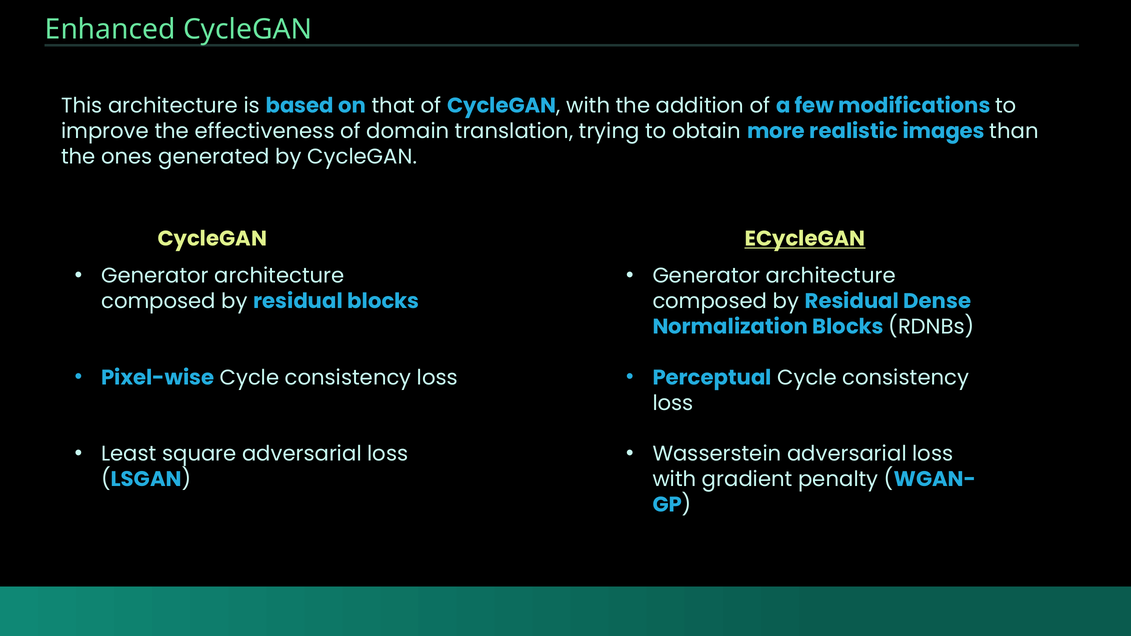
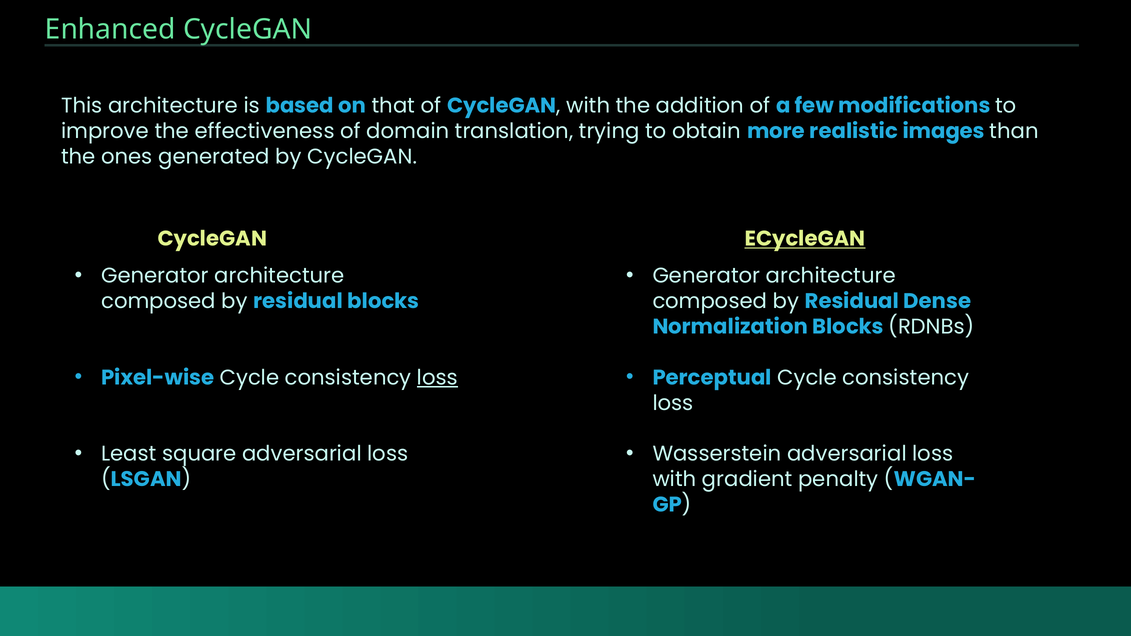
loss underline: none -> present (437, 378)
